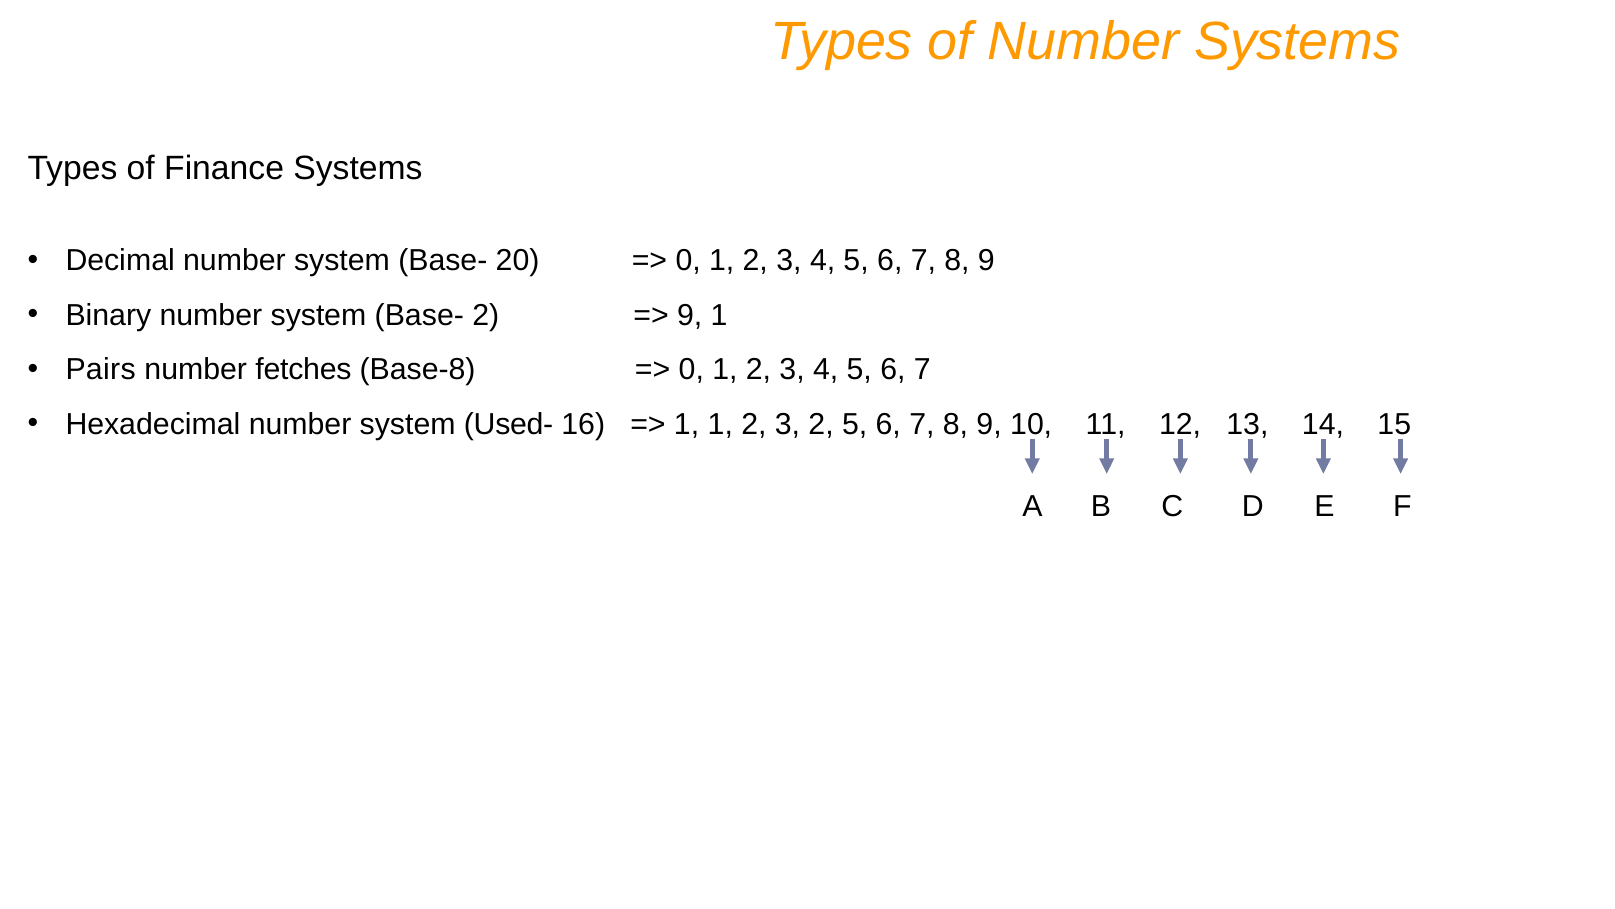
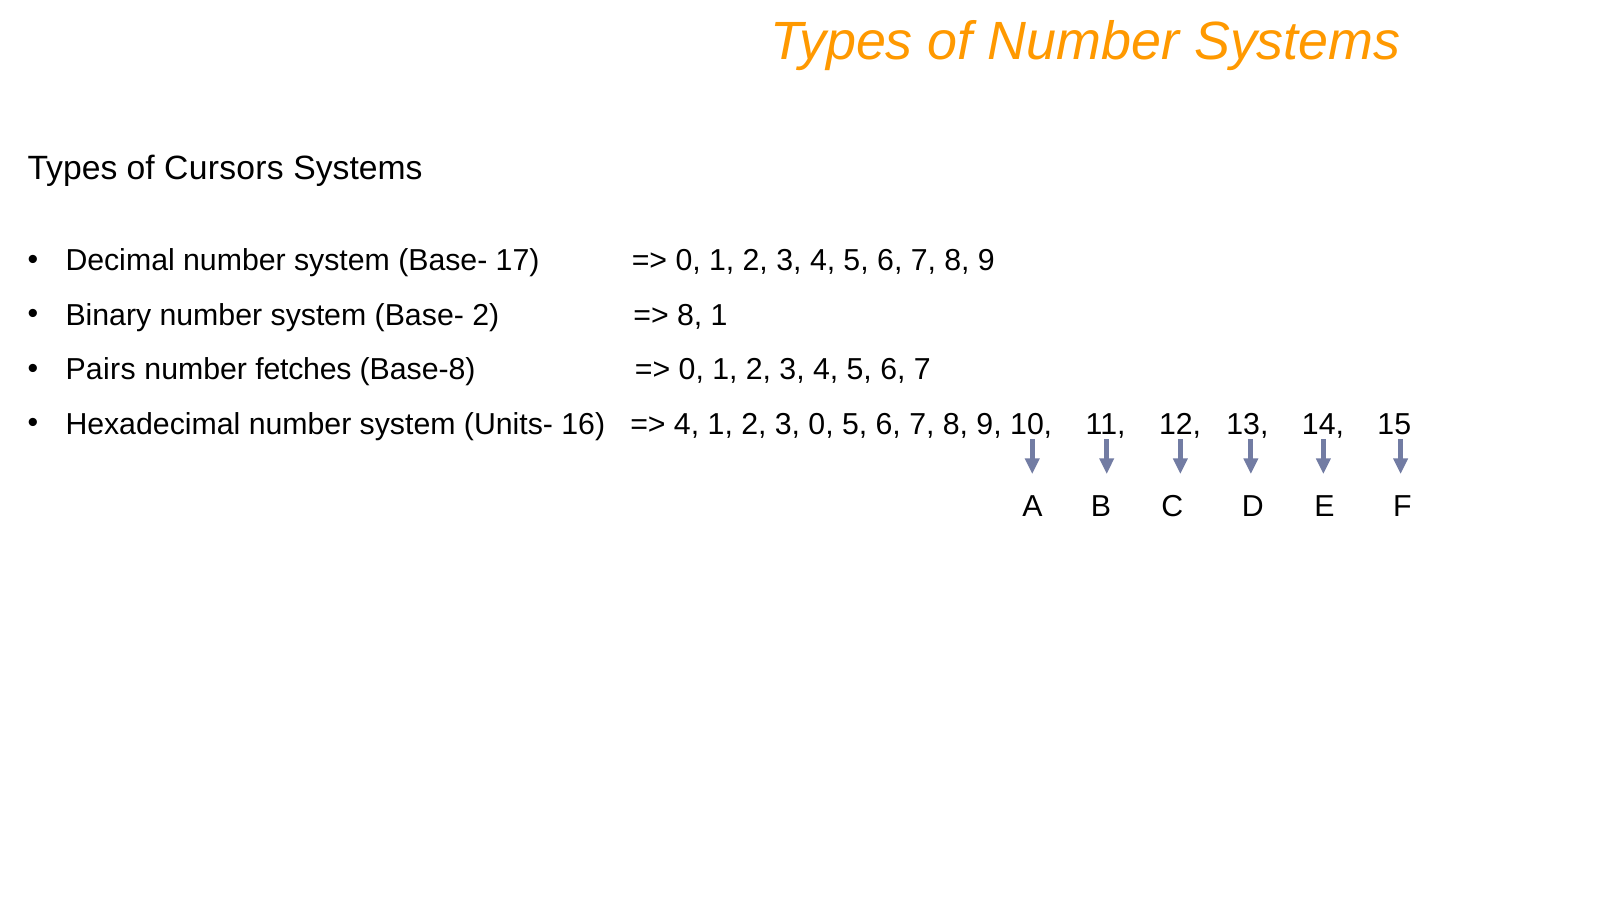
Finance: Finance -> Cursors (224, 168)
20: 20 -> 17 (518, 261)
9: 9 -> 8 (690, 315)
Used-: Used- -> Units- (508, 424)
1: 1 -> 4 (687, 424)
3 2: 2 -> 0 (821, 424)
